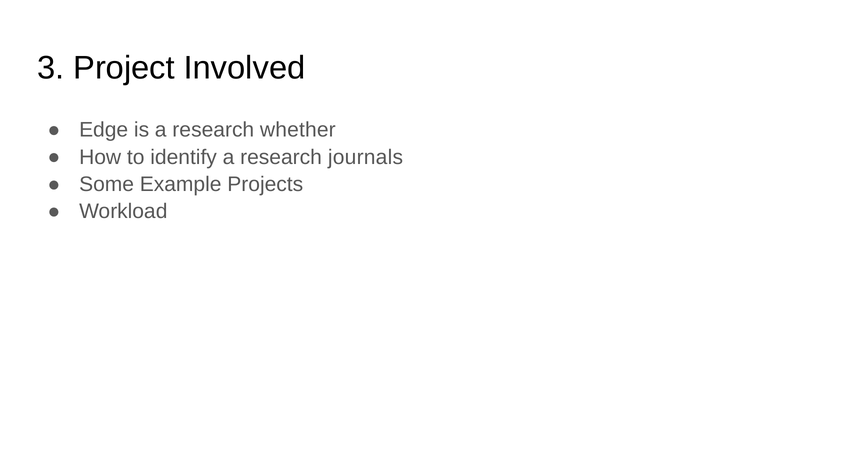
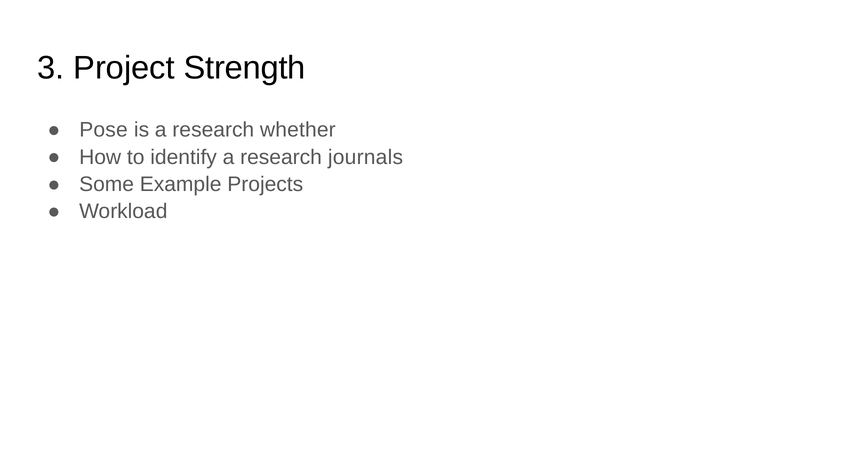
Involved: Involved -> Strength (245, 68)
Edge: Edge -> Pose (104, 130)
